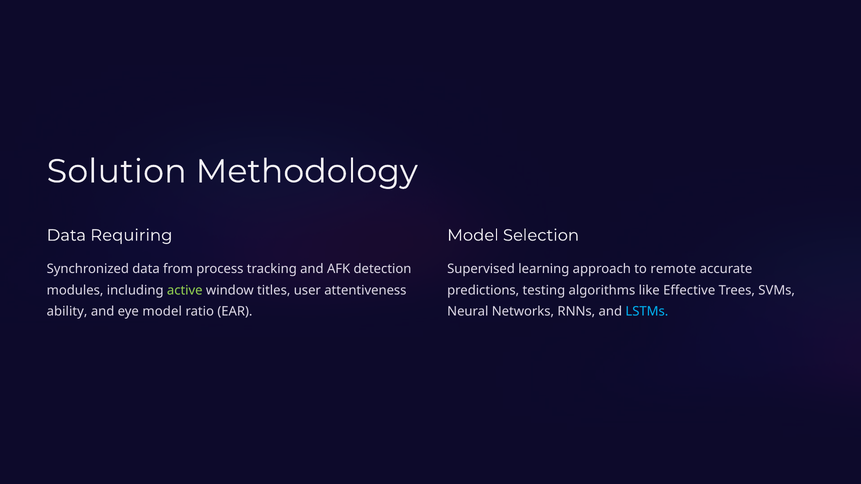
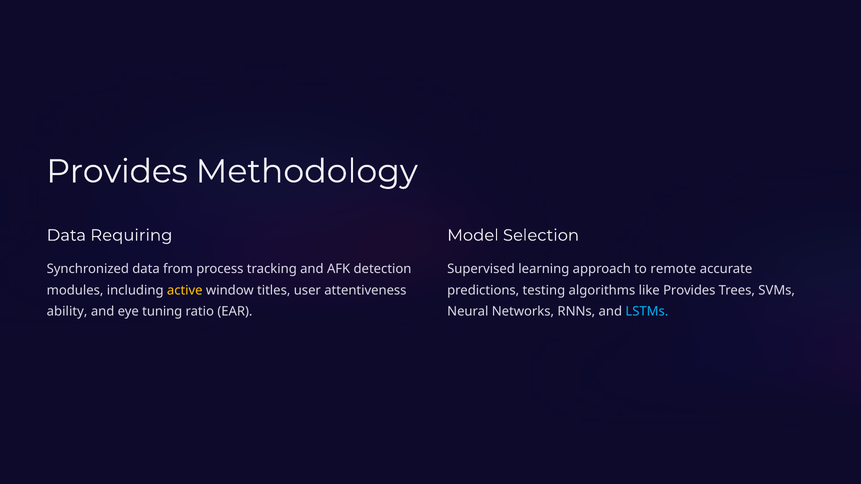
Solution: Solution -> Provides (117, 172)
active colour: light green -> yellow (185, 290)
like Effective: Effective -> Provides (689, 290)
eye model: model -> tuning (162, 312)
